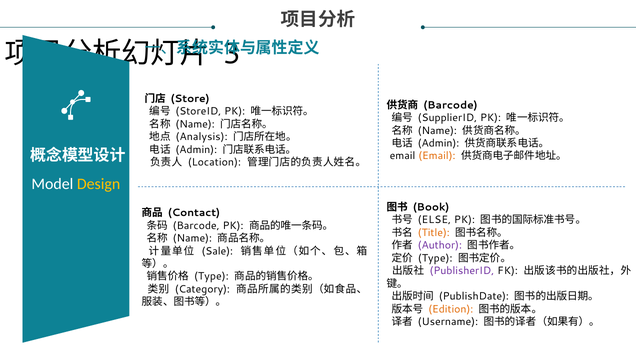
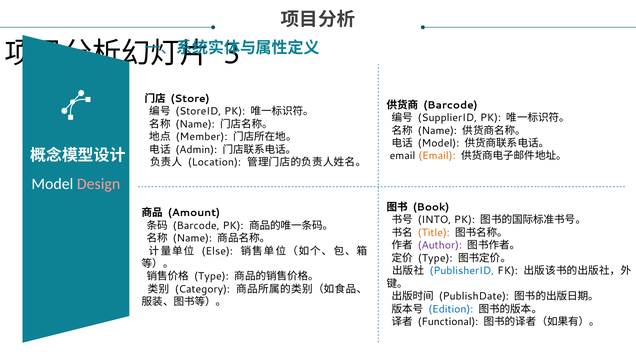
Analysis: Analysis -> Member (202, 137)
Admin: Admin -> Model (438, 143)
Design colour: yellow -> pink (99, 184)
Contact: Contact -> Amount (194, 213)
ELSE: ELSE -> INTO (434, 220)
Sale: Sale -> Else (217, 251)
PublisherID colour: purple -> blue (462, 271)
Edition colour: orange -> blue (451, 309)
Username: Username -> Functional (448, 322)
